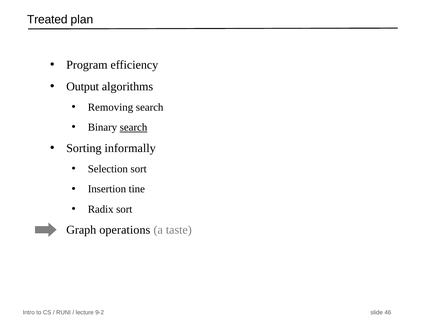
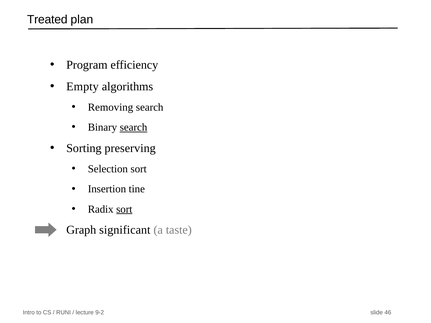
Output: Output -> Empty (83, 87)
informally: informally -> preserving (130, 148)
sort underline: none -> present (124, 209)
operations: operations -> significant (125, 230)
